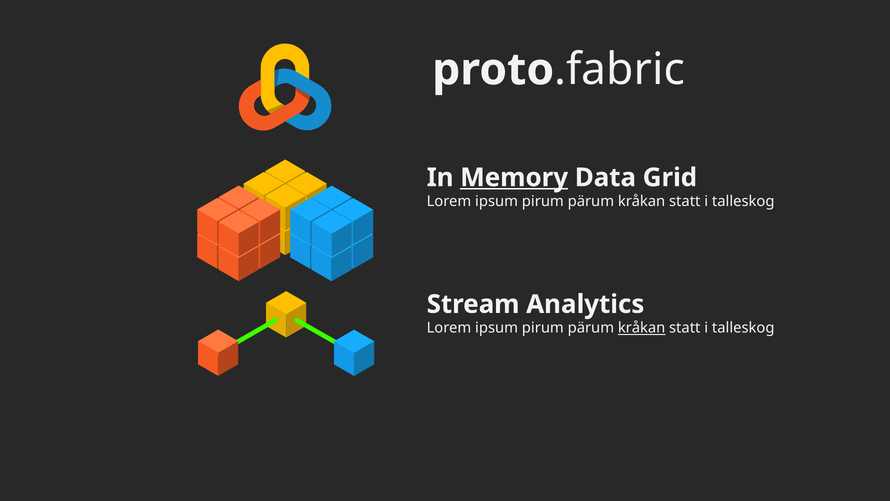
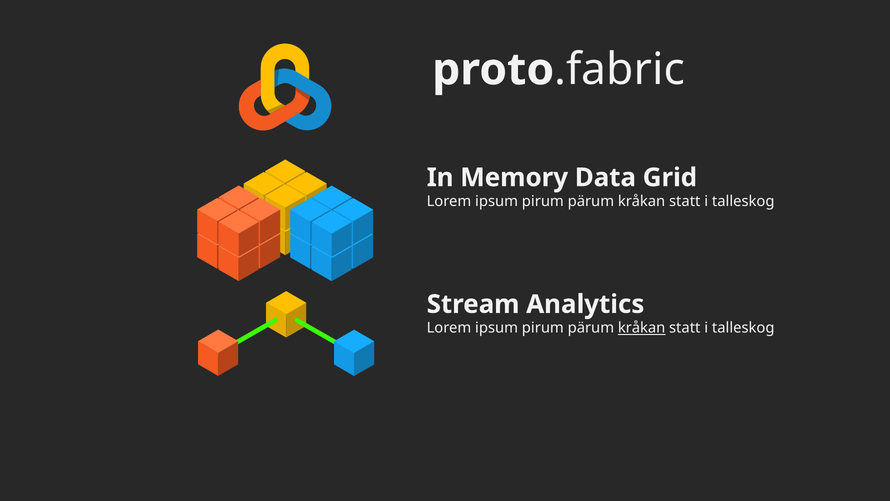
Memory underline: present -> none (514, 177)
